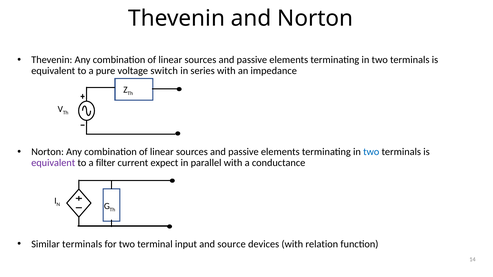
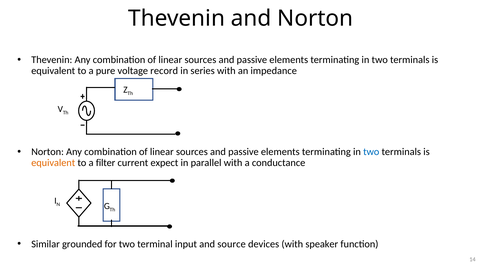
switch: switch -> record (164, 71)
equivalent colour: purple -> orange (53, 163)
Similar terminals: terminals -> grounded (82, 244)
relation: relation -> speaker (322, 244)
